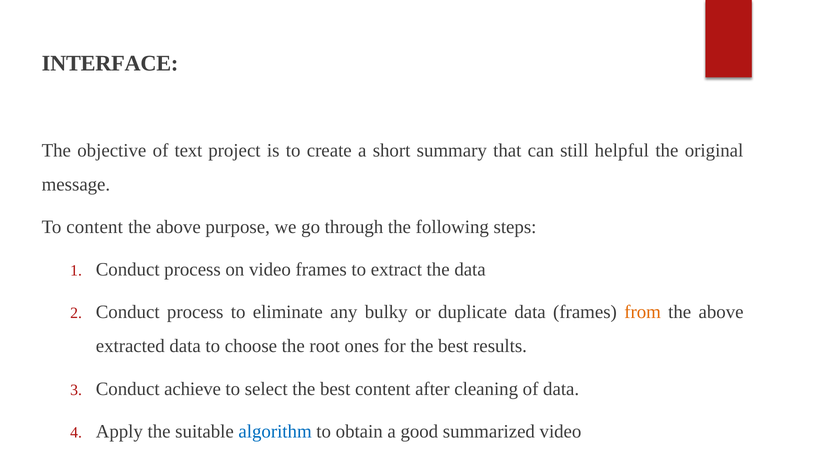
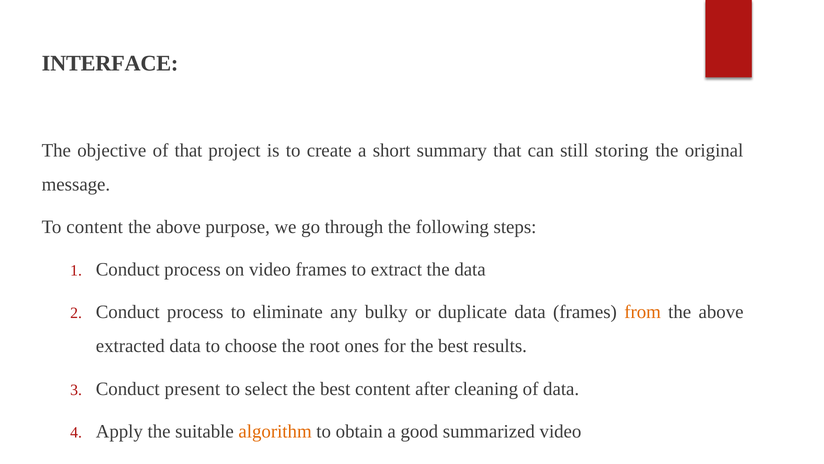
of text: text -> that (188, 150)
helpful: helpful -> storing (622, 150)
achieve: achieve -> present (192, 388)
algorithm colour: blue -> orange (275, 431)
